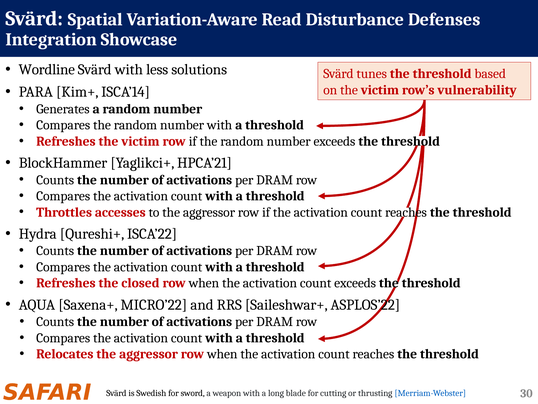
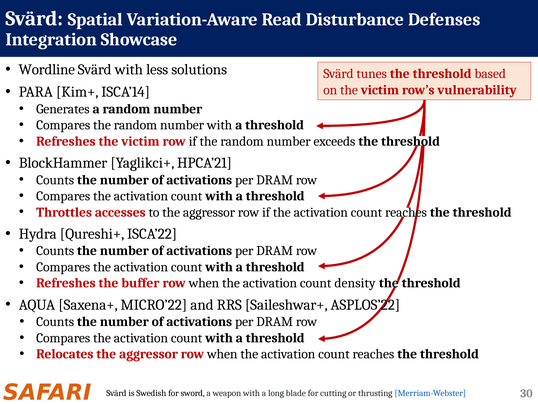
closed: closed -> buffer (140, 283)
count exceeds: exceeds -> density (355, 283)
